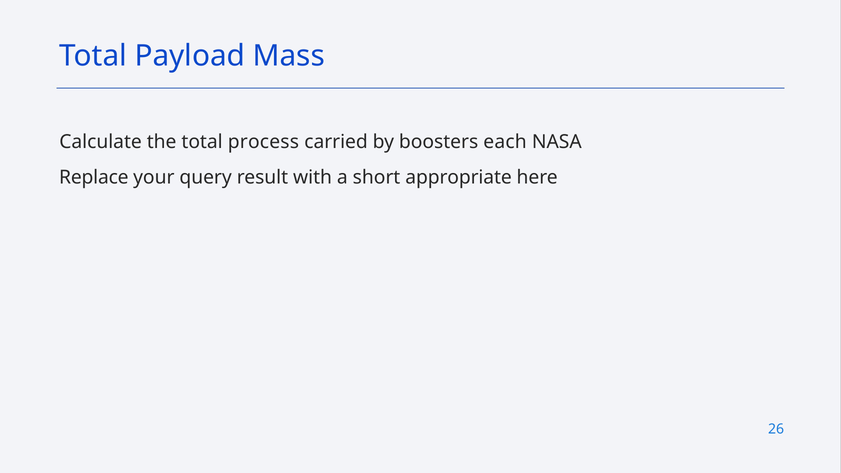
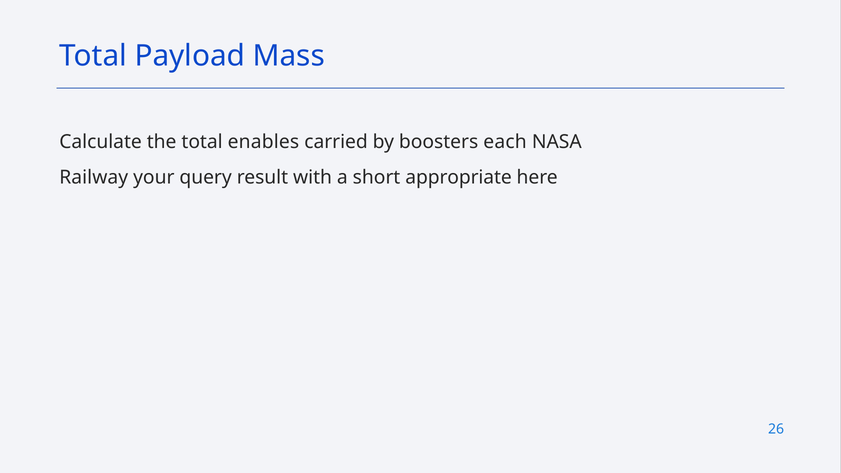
process: process -> enables (263, 142)
Replace: Replace -> Railway (94, 177)
